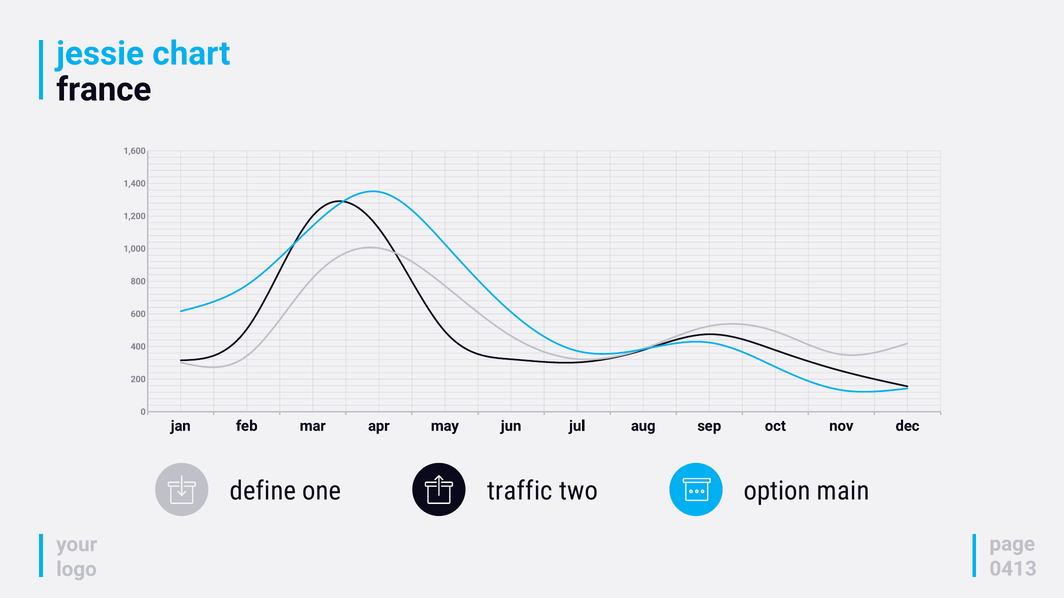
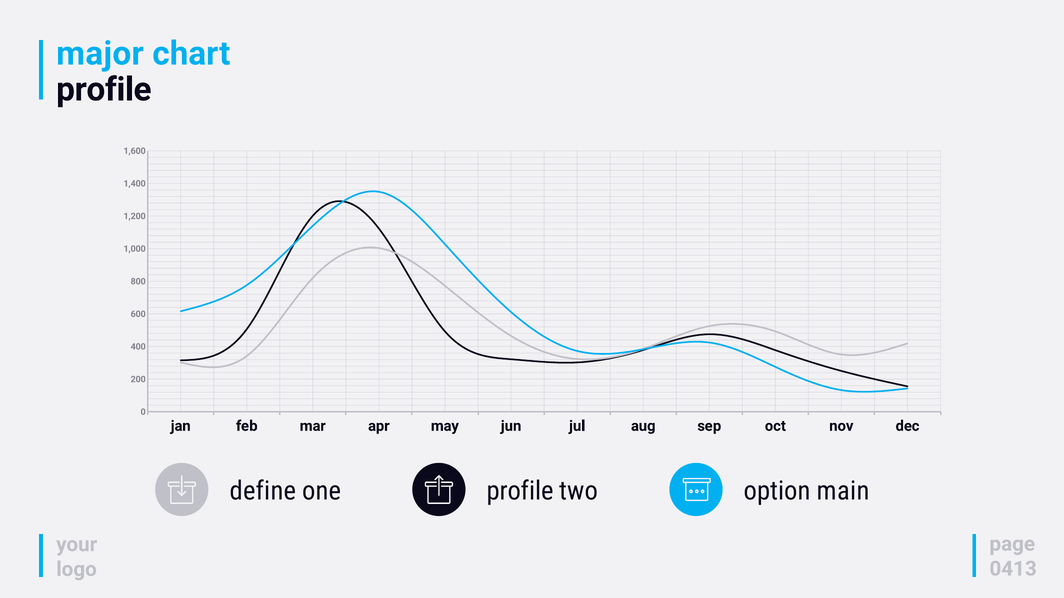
jessie: jessie -> major (100, 54)
france: france -> profile (104, 90)
one traffic: traffic -> profile (520, 491)
